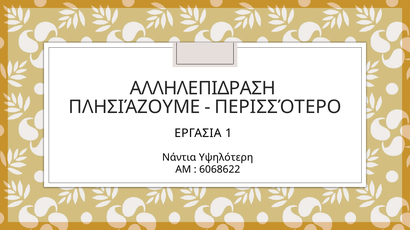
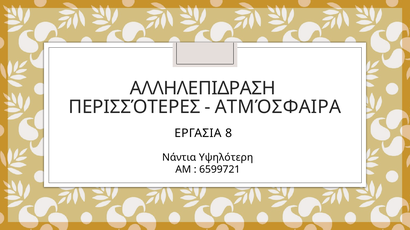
ΠΛΗΣΙΆΖΟΥΜΕ: ΠΛΗΣΙΆΖΟΥΜΕ -> ΠΕΡΙΣΣΌΤΕΡΕΣ (134, 107)
ΠΕΡΙΣΣΌΤΕΡΟ: ΠΕΡΙΣΣΌΤΕΡΟ -> ΑΤΜΌΣΦΑΙΡΑ (278, 107)
1: 1 -> 8 (229, 133)
6068622: 6068622 -> 6599721 (220, 170)
